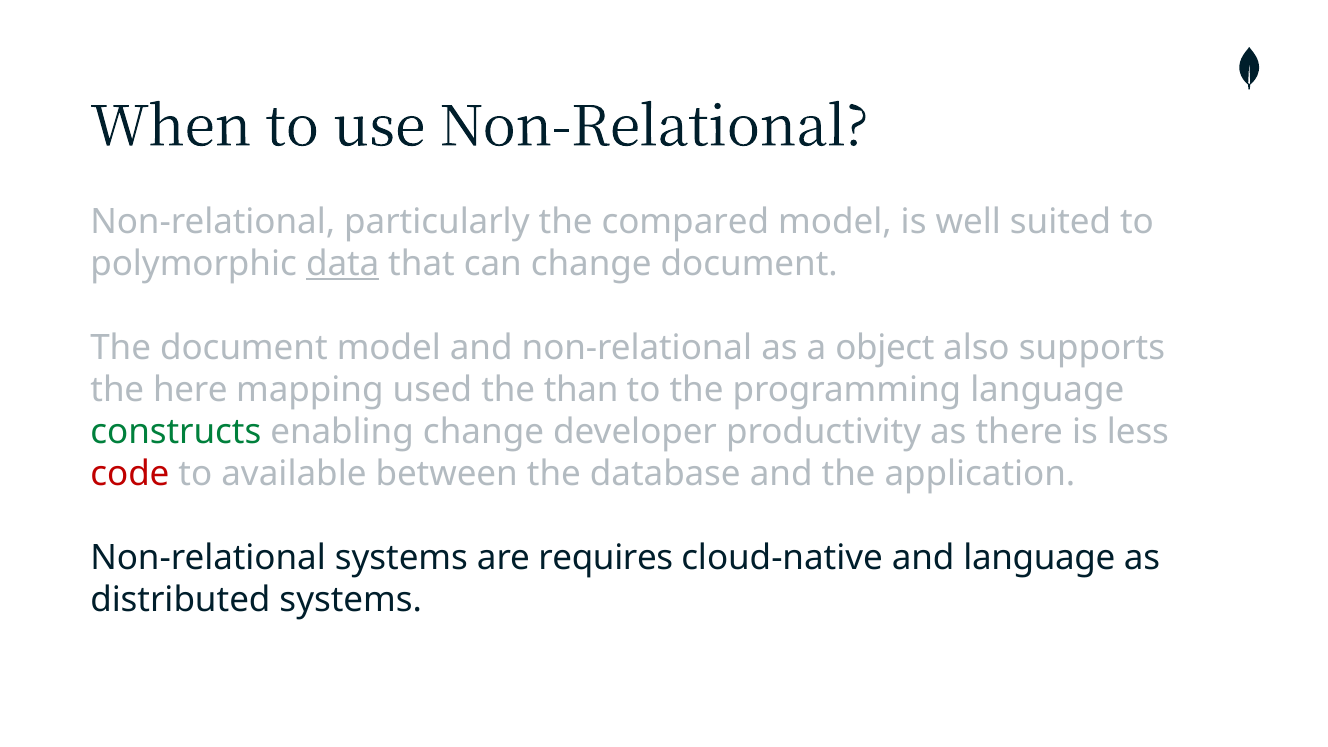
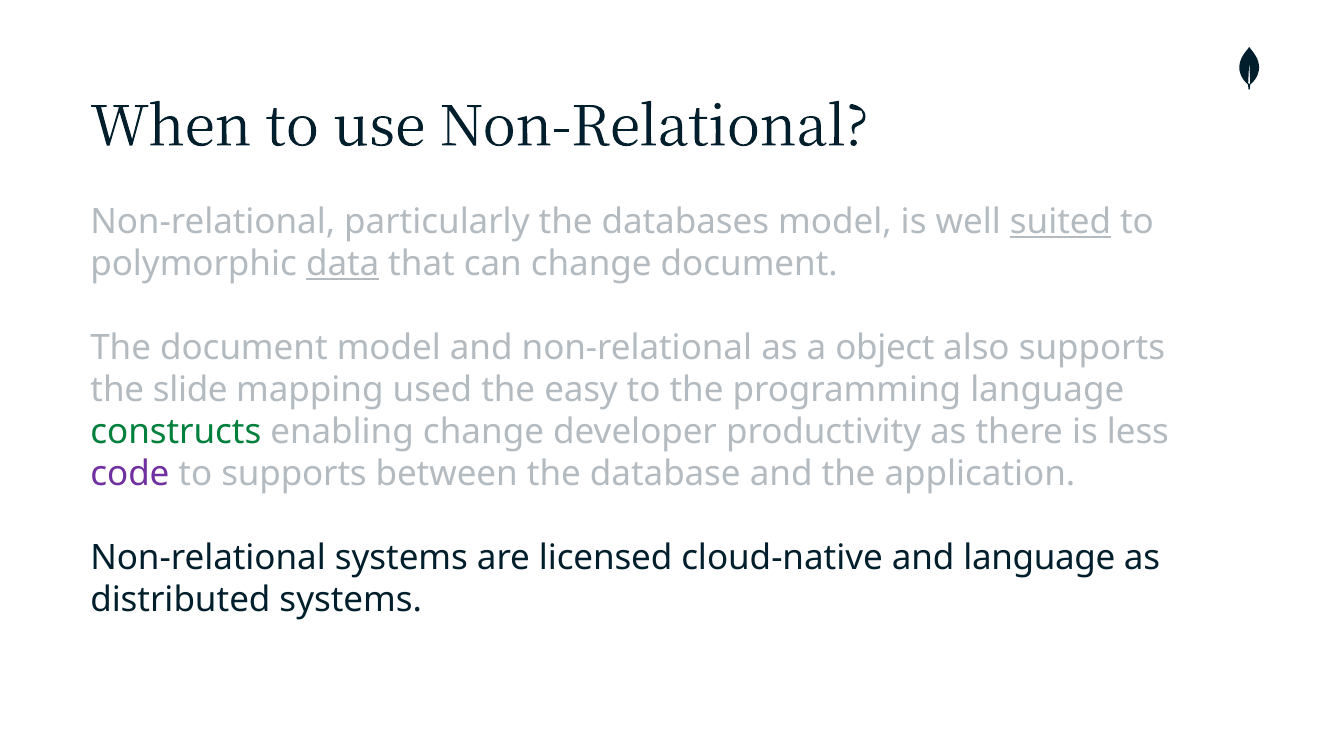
compared: compared -> databases (685, 222)
suited underline: none -> present (1061, 222)
here: here -> slide (190, 390)
than: than -> easy (581, 390)
code colour: red -> purple (130, 474)
to available: available -> supports (294, 474)
requires: requires -> licensed (606, 558)
